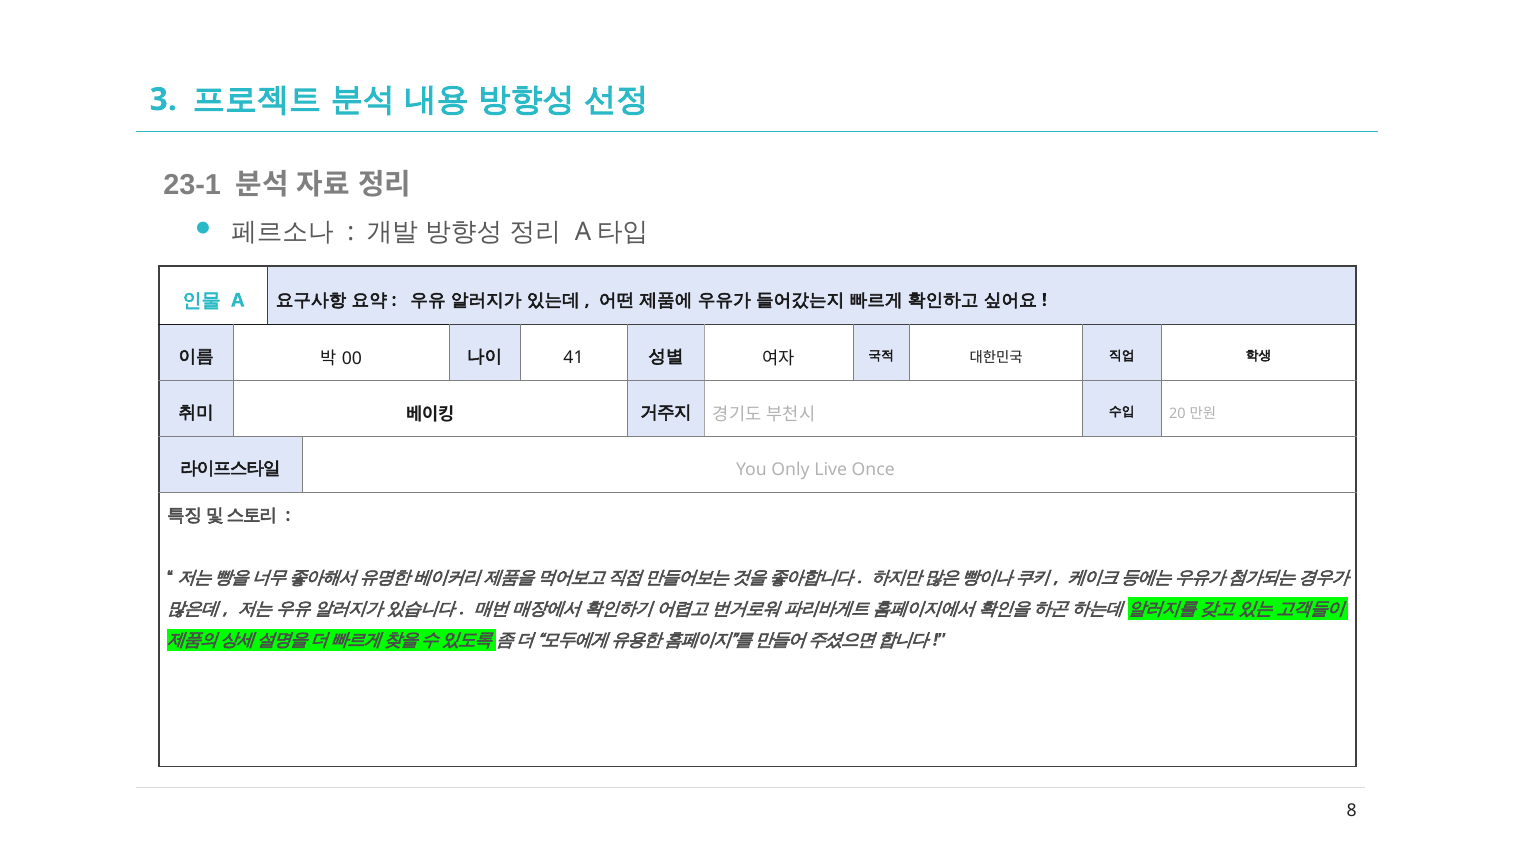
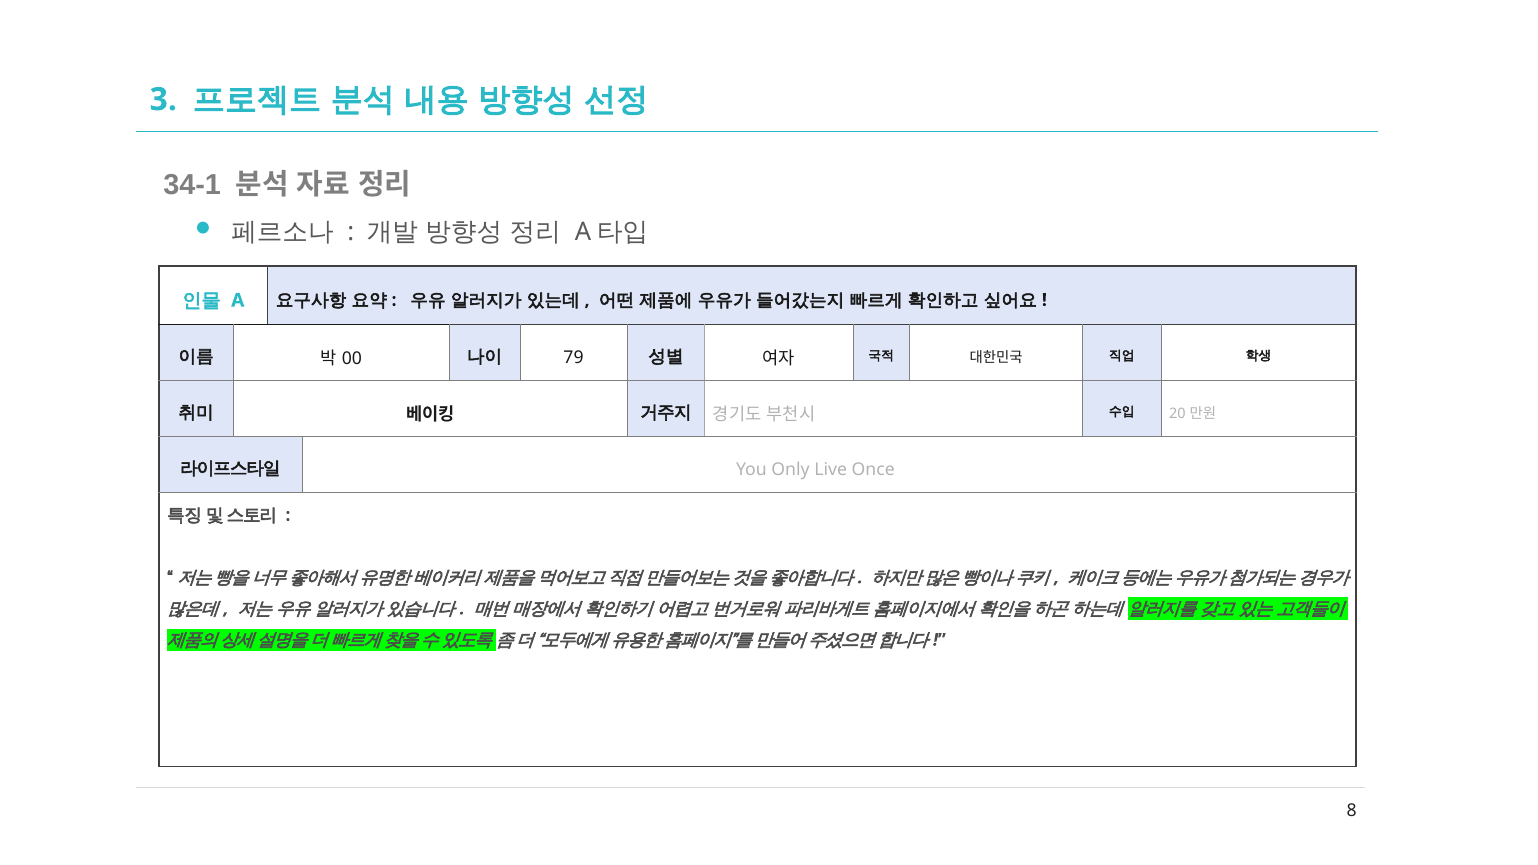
23-1: 23-1 -> 34-1 (192, 185)
41: 41 -> 79 (574, 357)
